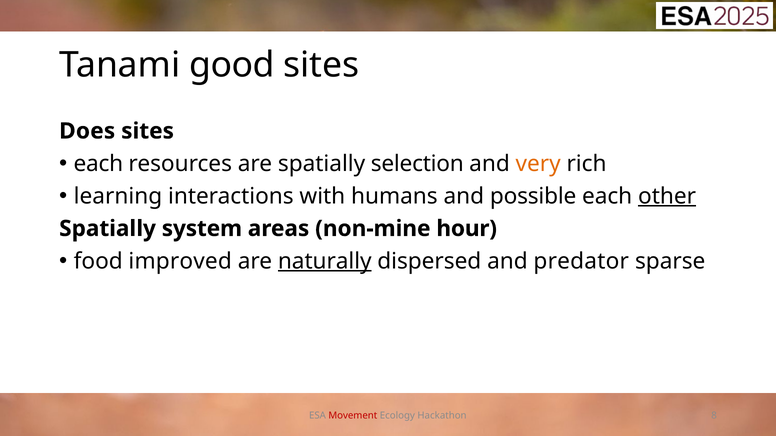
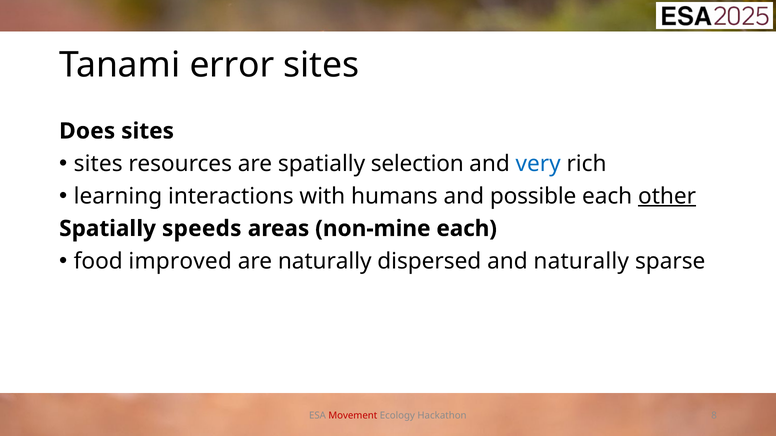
good: good -> error (232, 65)
each: each -> sites (98, 164)
very colour: orange -> blue (538, 164)
system: system -> speeds (202, 229)
non-mine hour: hour -> each (467, 229)
naturally underline: present -> none (325, 261)
and predator: predator -> naturally (581, 261)
